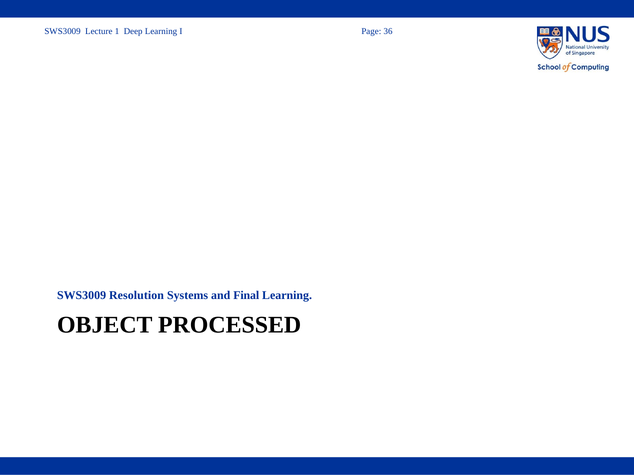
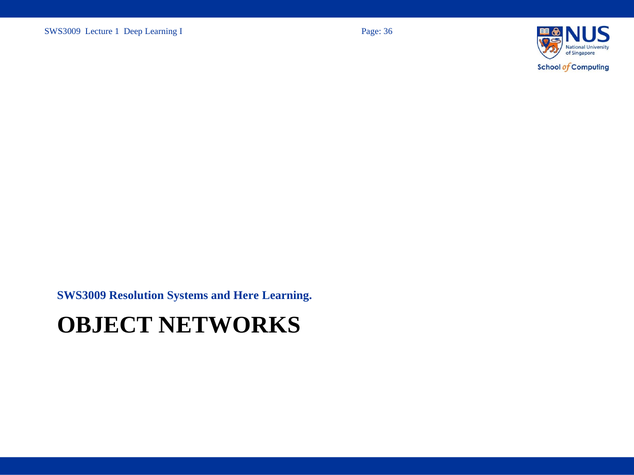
Final: Final -> Here (246, 296)
PROCESSED: PROCESSED -> NETWORKS (230, 325)
